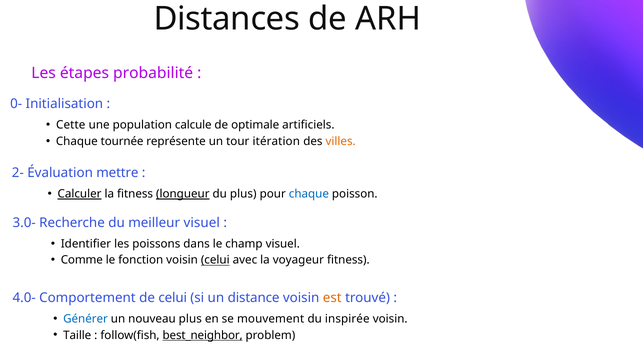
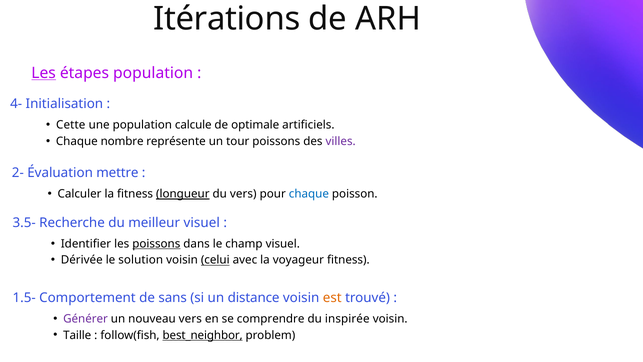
Distances: Distances -> Itérations (227, 19)
Les underline: none -> present (44, 73)
étapes probabilité: probabilité -> population (153, 73)
0-: 0- -> 4- (16, 104)
tournée: tournée -> nombre (122, 141)
tour itération: itération -> poissons (276, 141)
villes colour: orange -> purple (341, 141)
Calculer underline: present -> none (80, 194)
du plus: plus -> vers (243, 194)
3.0-: 3.0- -> 3.5- (24, 222)
poissons underline: none -> present (156, 244)
Comme: Comme -> Dérivée (82, 260)
fonction: fonction -> solution (141, 260)
4.0-: 4.0- -> 1.5- (24, 298)
de celui: celui -> sans (173, 298)
Générer colour: blue -> purple (86, 319)
nouveau plus: plus -> vers (190, 319)
mouvement: mouvement -> comprendre (271, 319)
